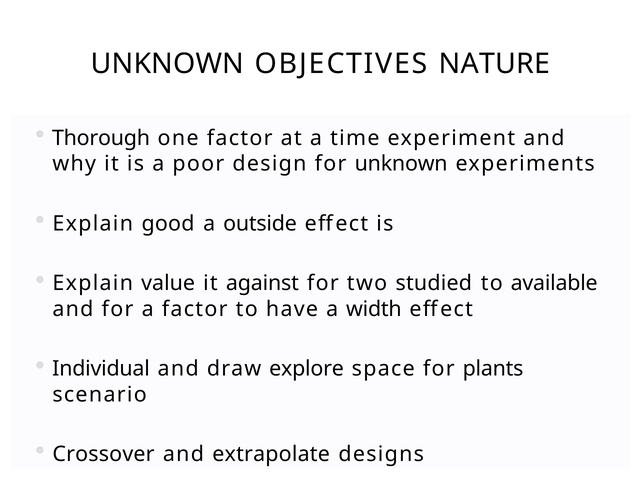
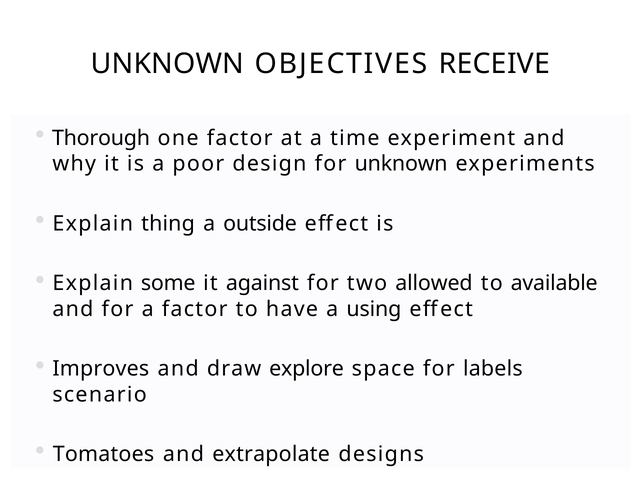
NATURE: NATURE -> RECEIVE (494, 64)
good: good -> thing (168, 224)
value: value -> some (168, 284)
studied: studied -> allowed (434, 284)
width: width -> using (374, 309)
Individual: Individual -> Improves (101, 369)
plants: plants -> labels (493, 369)
Crossover: Crossover -> Tomatoes (103, 455)
